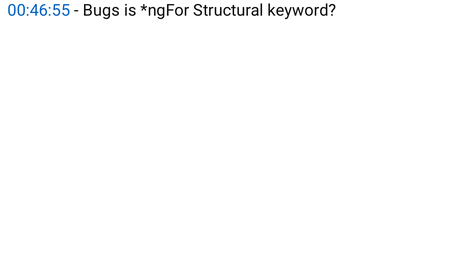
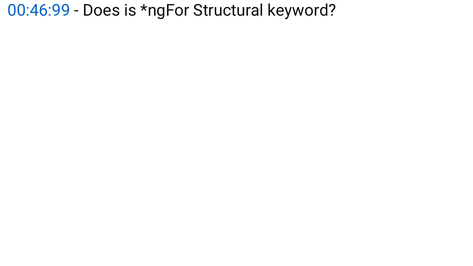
00:46:55: 00:46:55 -> 00:46:99 (39, 10)
Bugs: Bugs -> Does (101, 10)
